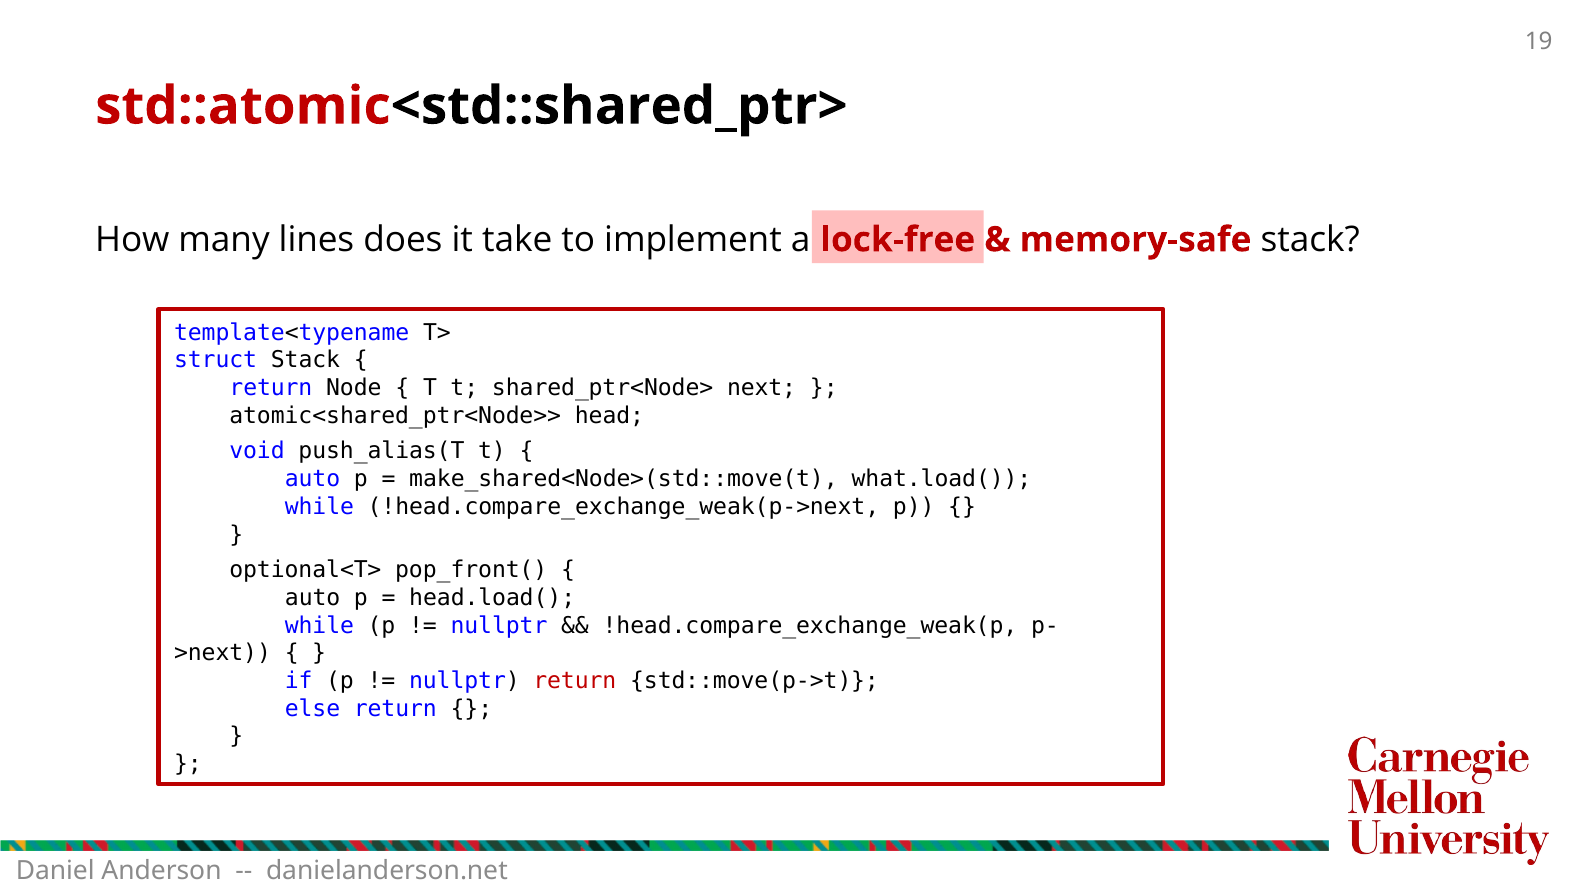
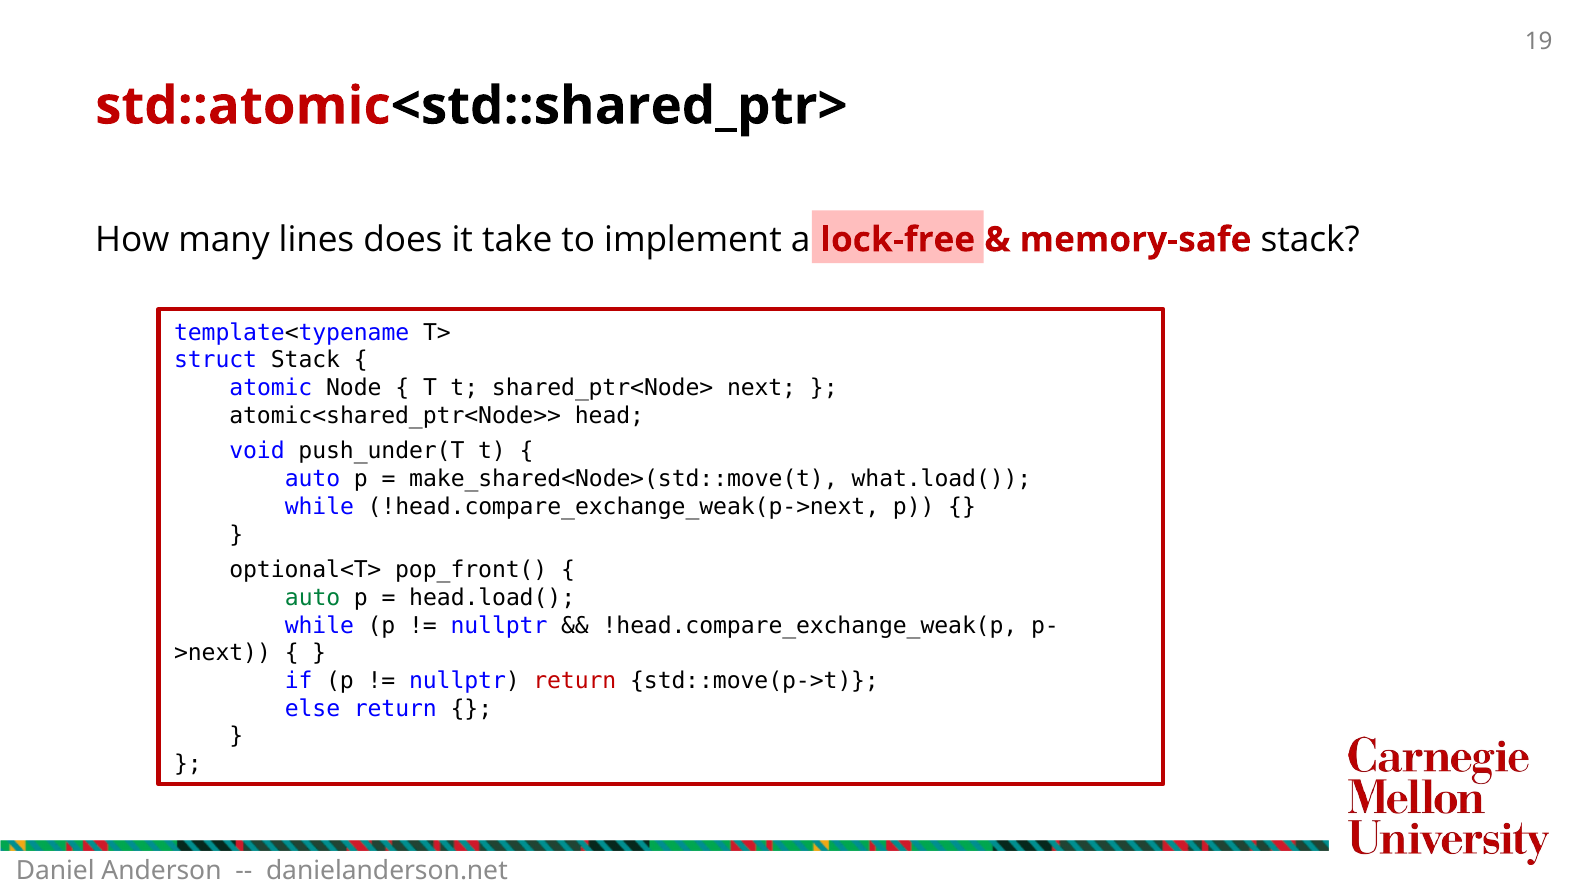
return: return -> atomic (271, 388)
push_alias(T: push_alias(T -> push_under(T (381, 451)
auto colour: black -> green (313, 598)
